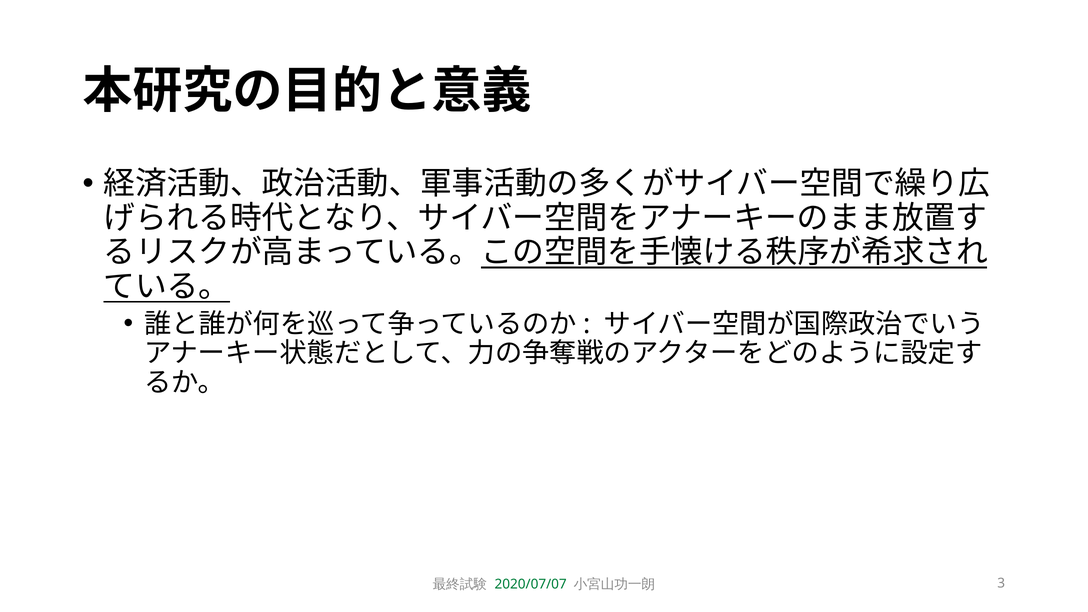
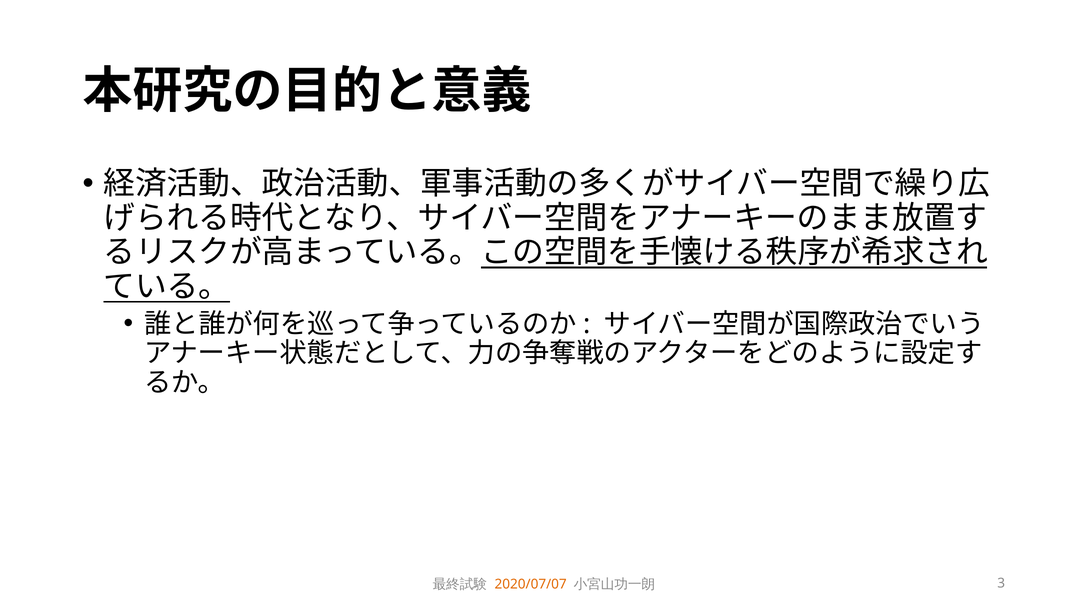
2020/07/07 colour: green -> orange (531, 584)
